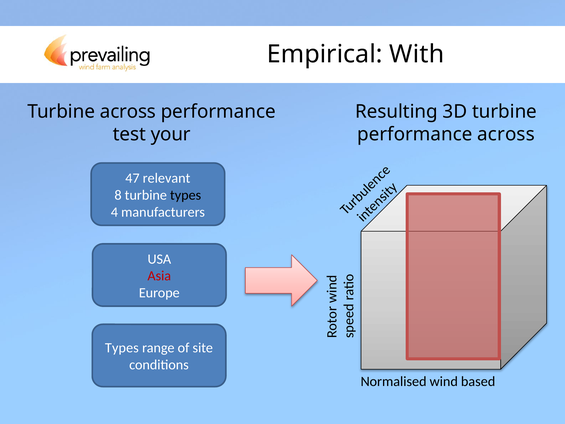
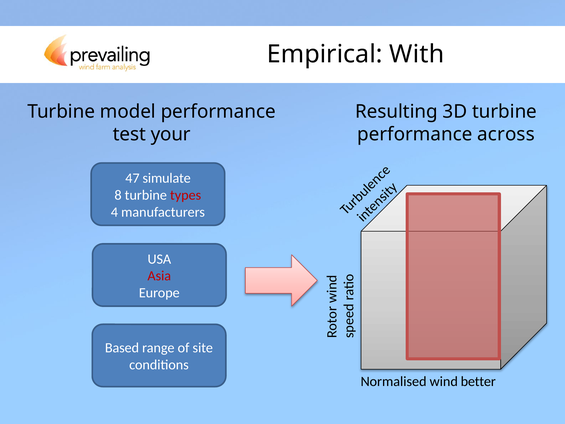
Turbine across: across -> model (128, 112)
relevant: relevant -> simulate (167, 178)
types colour: black -> red (186, 195)
Types: Types -> Based (122, 348)
based: based -> better (478, 381)
